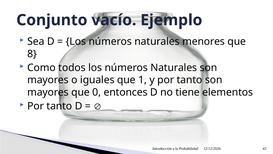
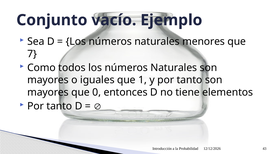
8: 8 -> 7 (32, 54)
